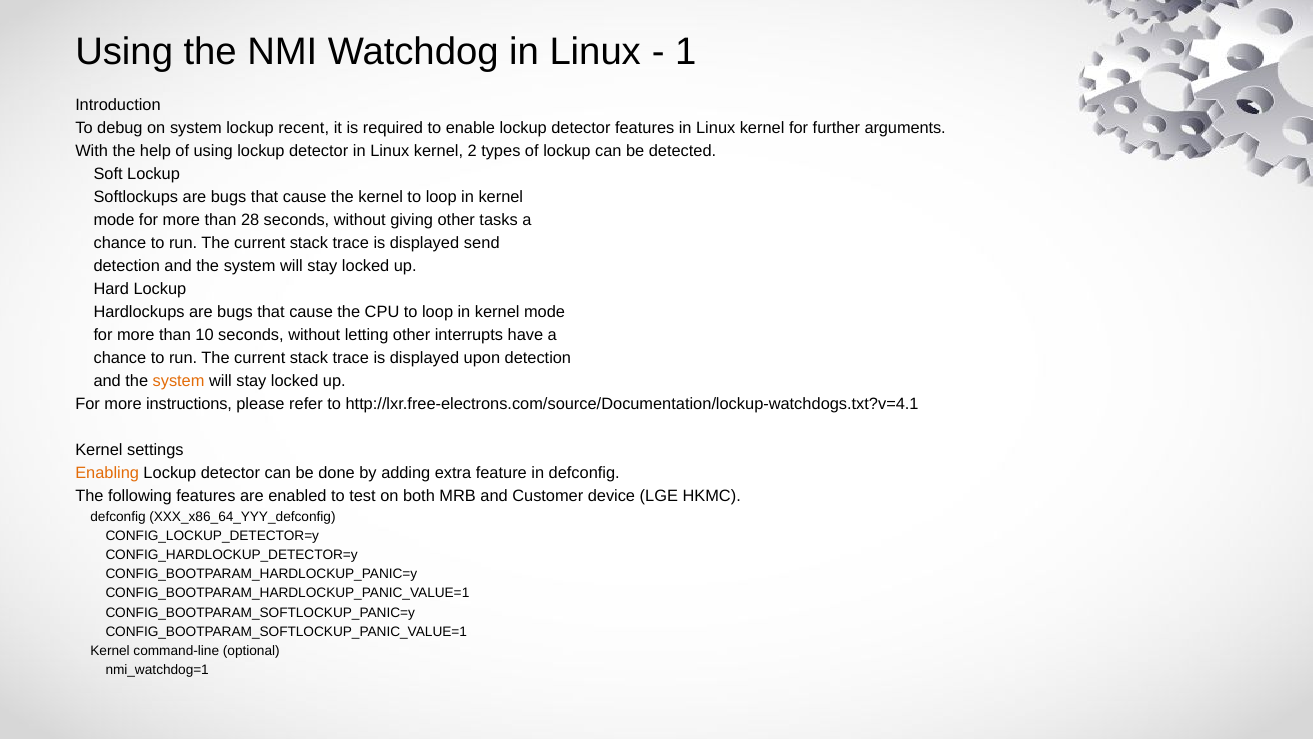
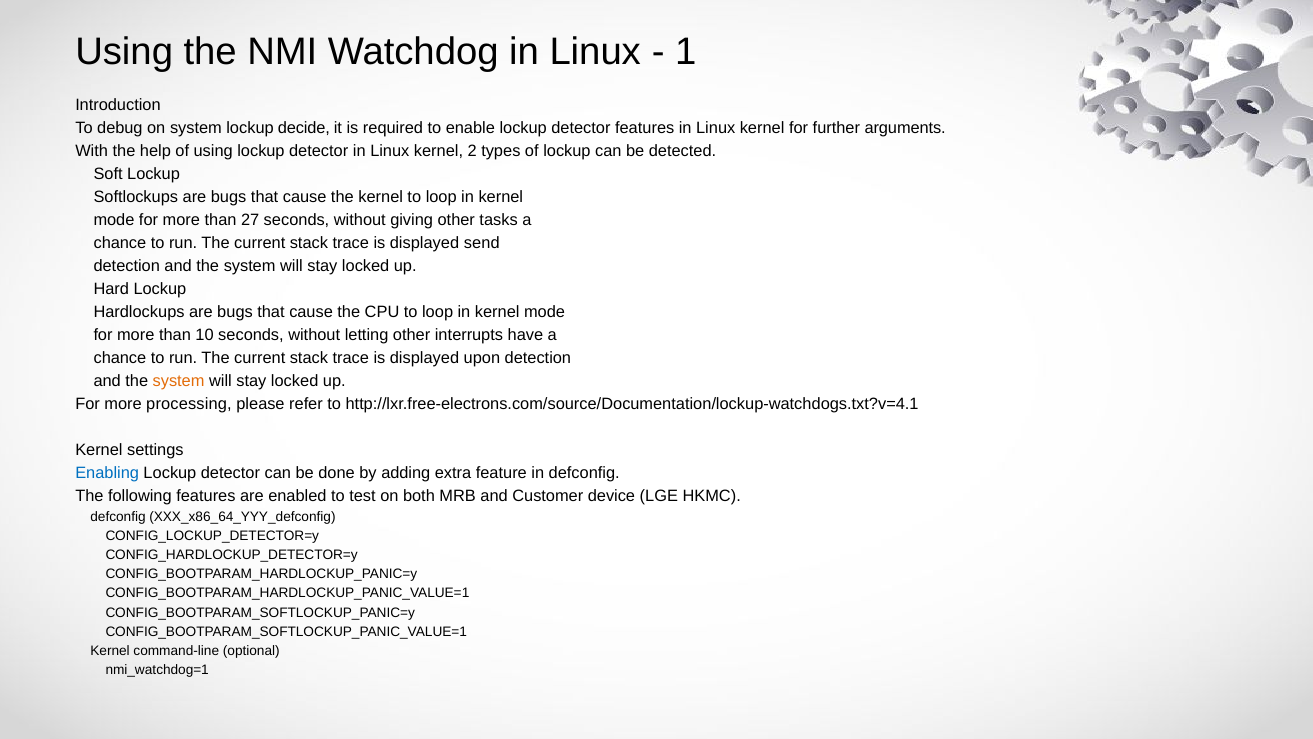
recent: recent -> decide (304, 128)
28: 28 -> 27 (250, 220)
instructions: instructions -> processing (189, 404)
Enabling colour: orange -> blue (107, 473)
